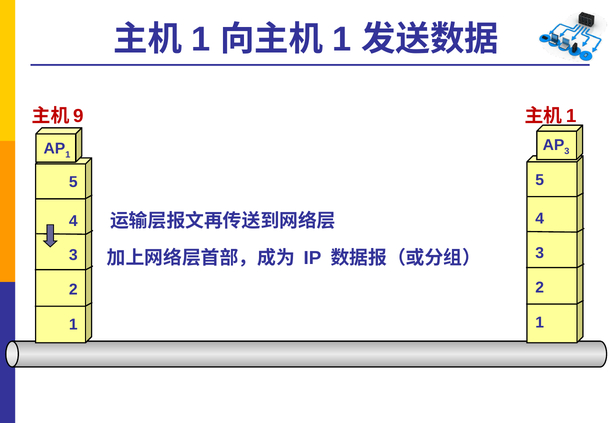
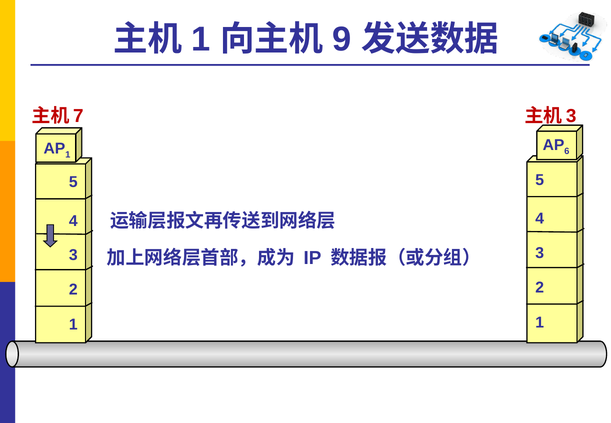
1: 1 -> 9 (342, 39)
9: 9 -> 7 (78, 116)
1: 1 -> 3 (571, 116)
3: 3 -> 6 (567, 151)
